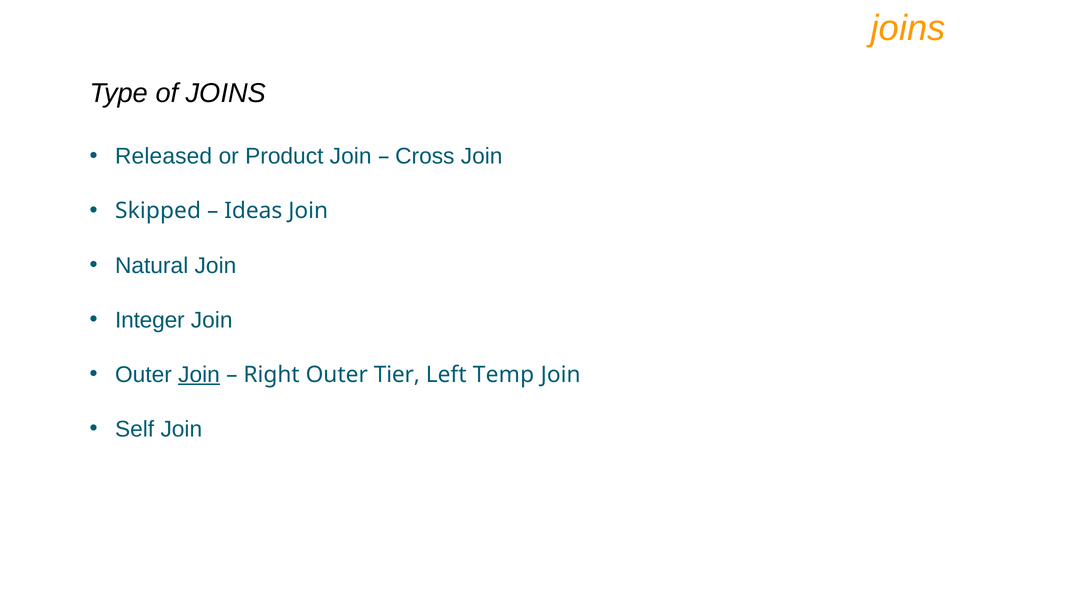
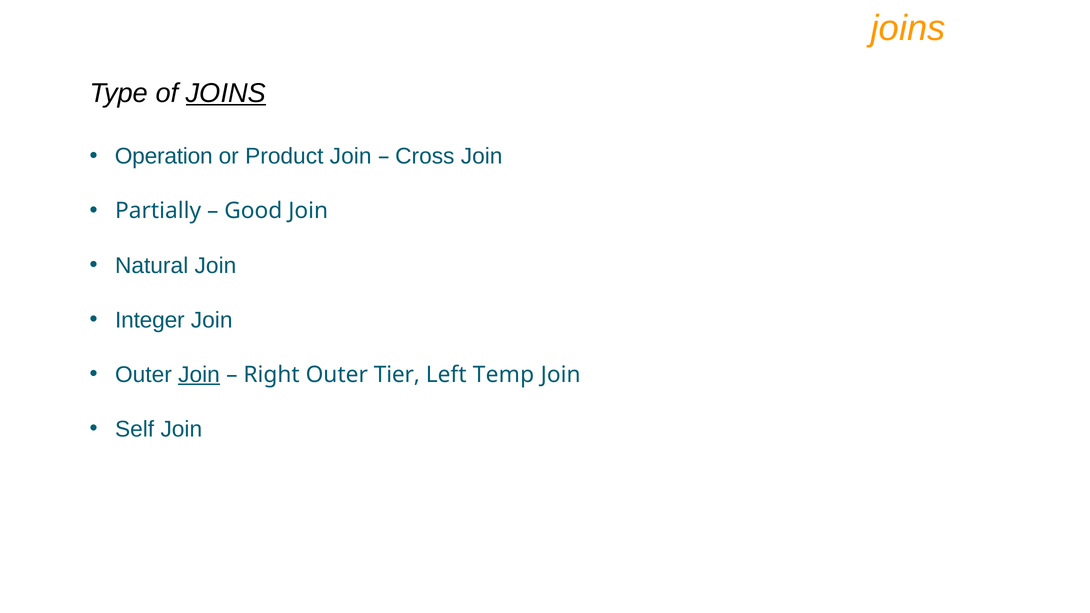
JOINS underline: none -> present (226, 93)
Released: Released -> Operation (164, 157)
Skipped: Skipped -> Partially (158, 211)
Ideas: Ideas -> Good (253, 211)
